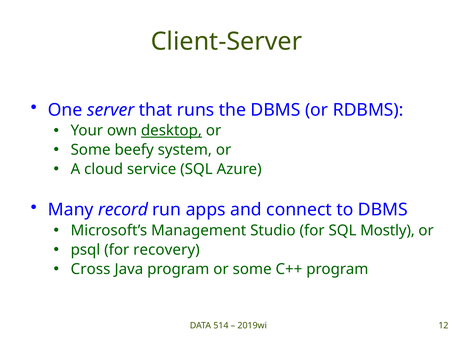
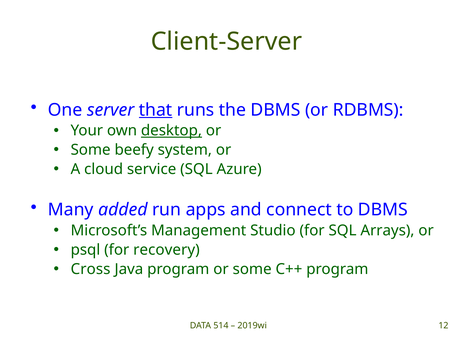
that underline: none -> present (156, 110)
record: record -> added (123, 210)
Mostly: Mostly -> Arrays (387, 230)
